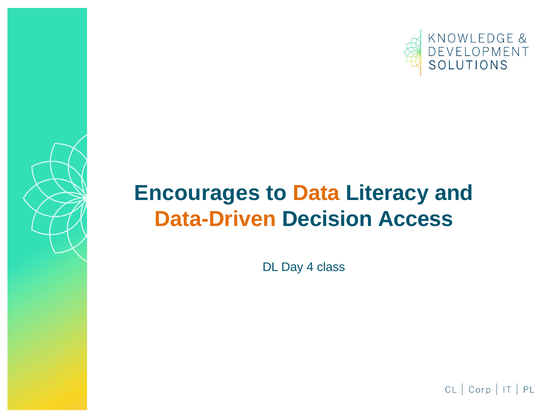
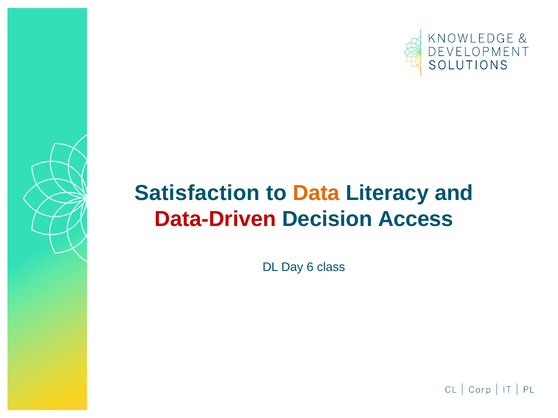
Encourages: Encourages -> Satisfaction (197, 193)
Data-Driven colour: orange -> red (215, 219)
4: 4 -> 6 (310, 267)
